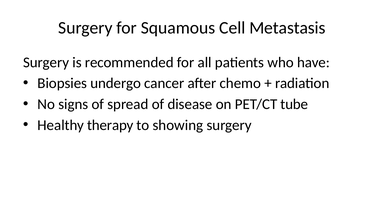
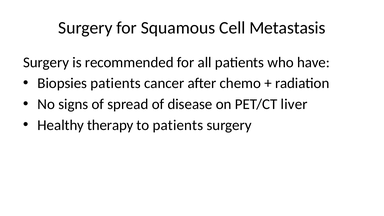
Biopsies undergo: undergo -> patients (116, 83)
tube: tube -> liver (294, 104)
to showing: showing -> patients (178, 125)
